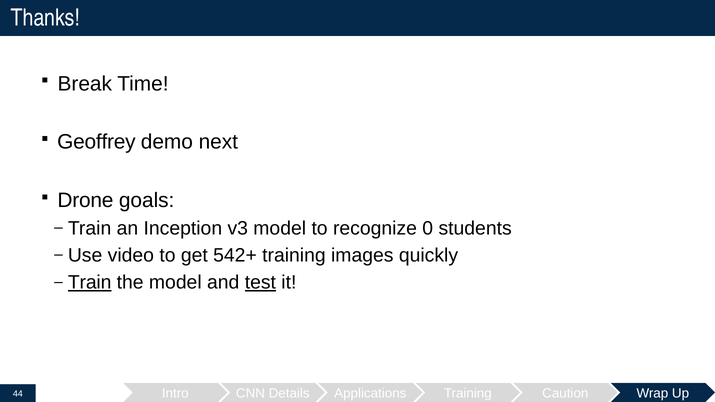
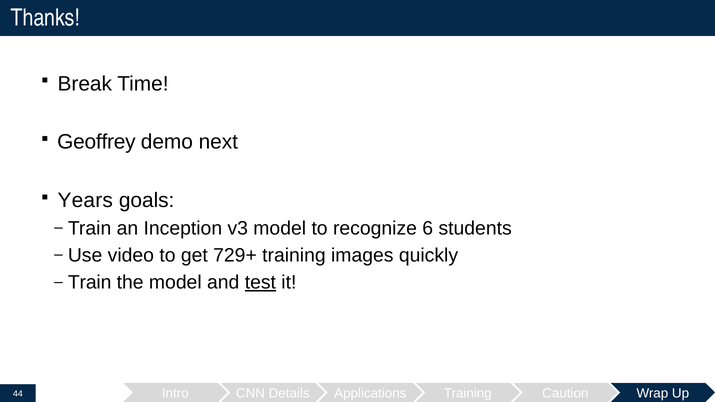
Drone: Drone -> Years (85, 201)
0: 0 -> 6 (428, 228)
542+: 542+ -> 729+ (235, 256)
Train underline: present -> none (90, 283)
